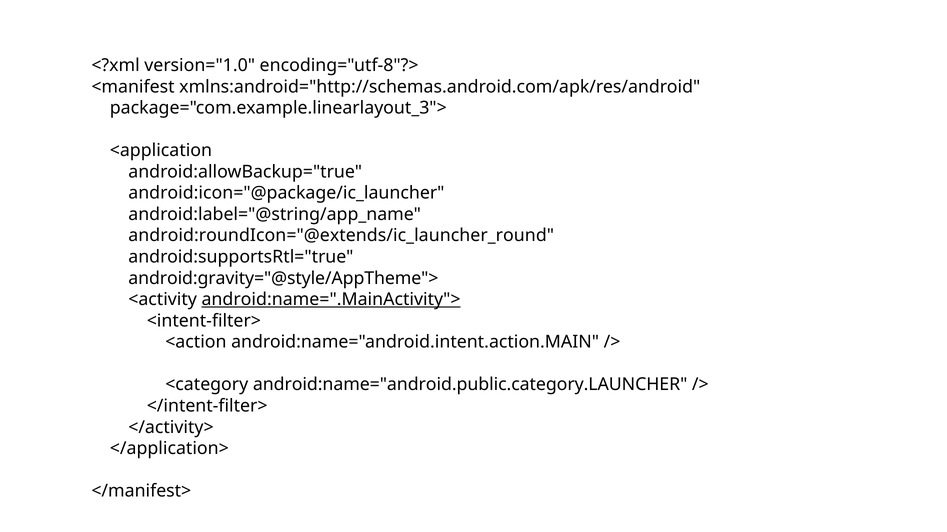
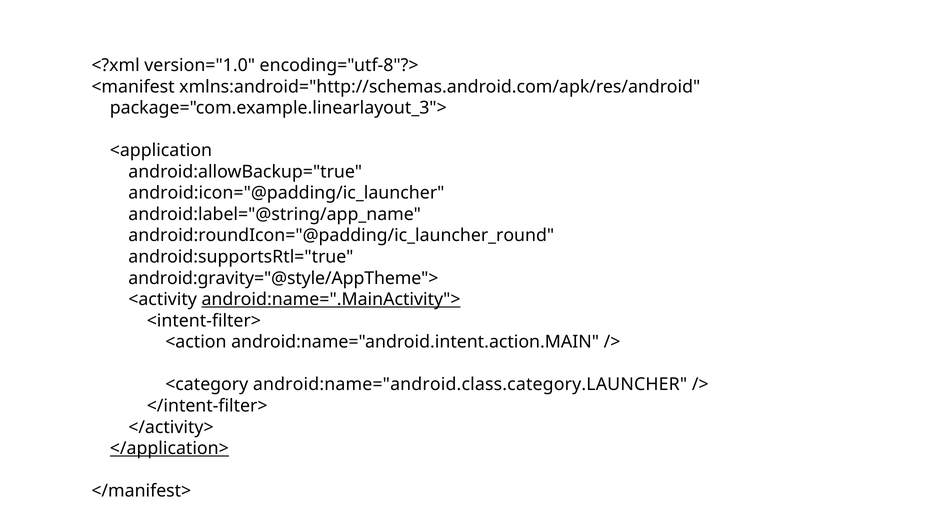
android:icon="@package/ic_launcher: android:icon="@package/ic_launcher -> android:icon="@padding/ic_launcher (286, 193)
android:roundIcon="@extends/ic_launcher_round: android:roundIcon="@extends/ic_launcher_round -> android:roundIcon="@padding/ic_launcher_round (341, 236)
android:name="android.public.category.LAUNCHER: android:name="android.public.category.LAUNCHER -> android:name="android.class.category.LAUNCHER (470, 385)
</application> underline: none -> present (169, 449)
